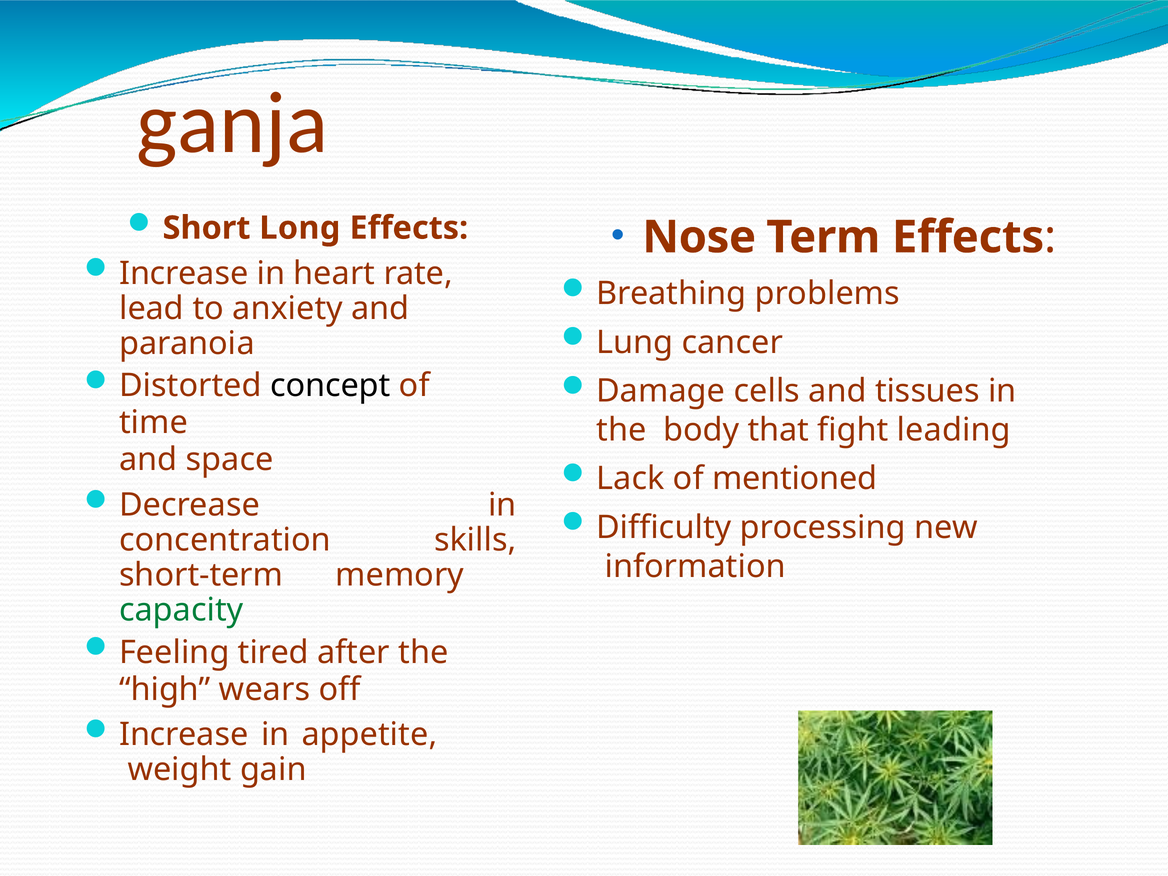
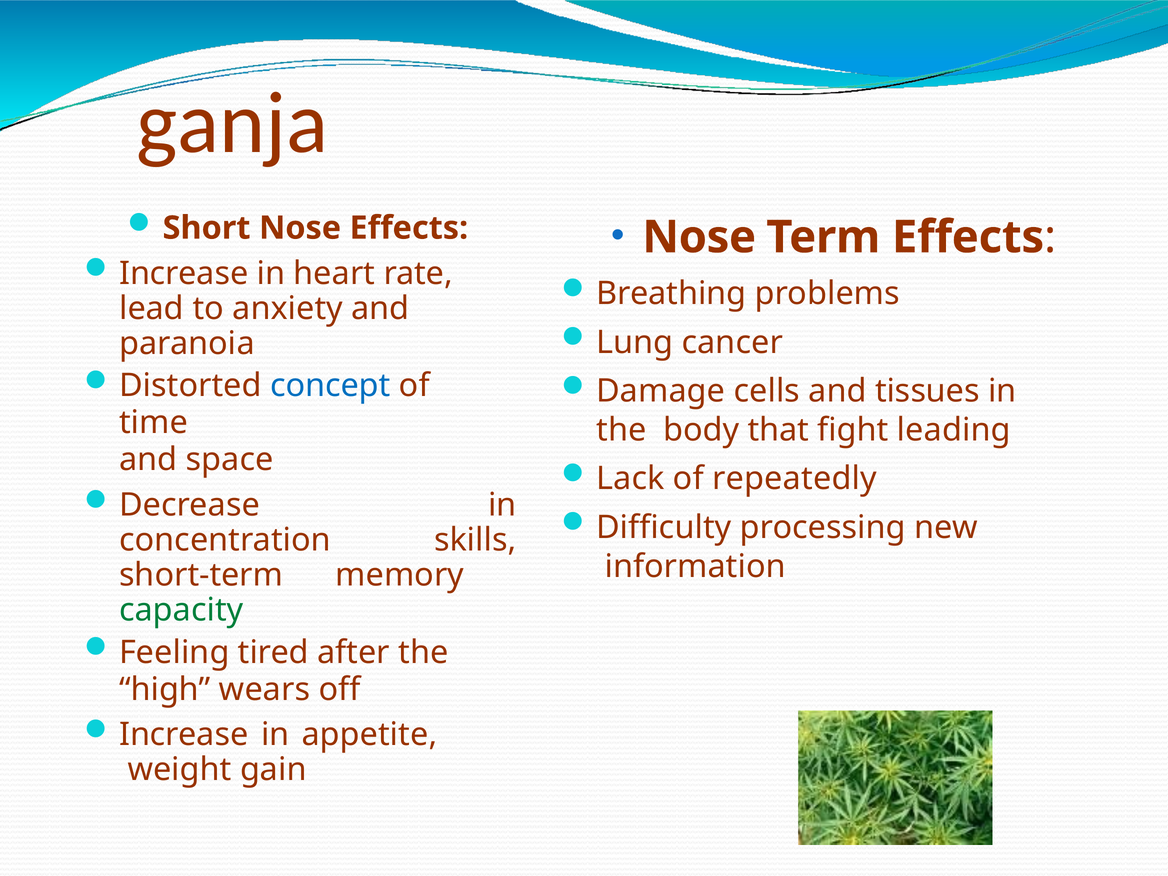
Short Long: Long -> Nose (300, 228)
concept colour: black -> blue (330, 386)
mentioned: mentioned -> repeatedly (794, 479)
